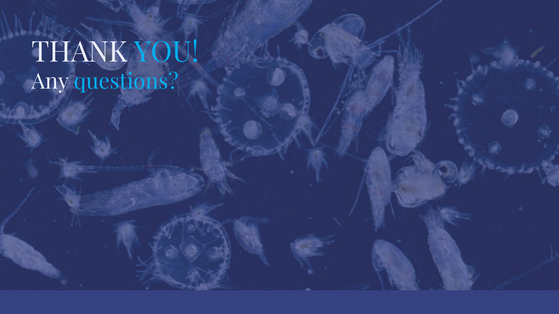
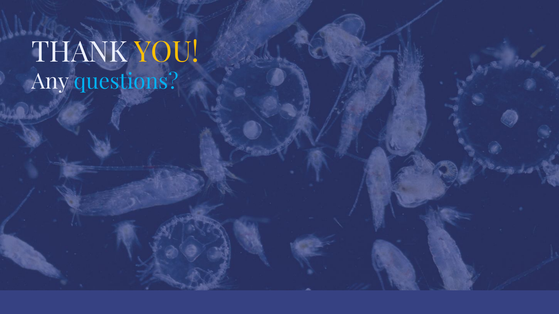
YOU colour: light blue -> yellow (167, 52)
